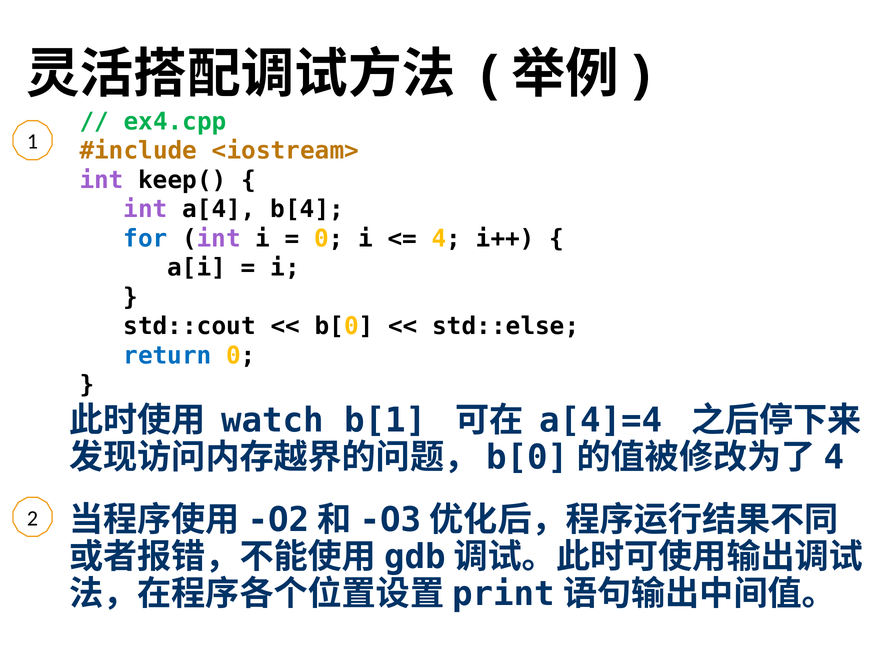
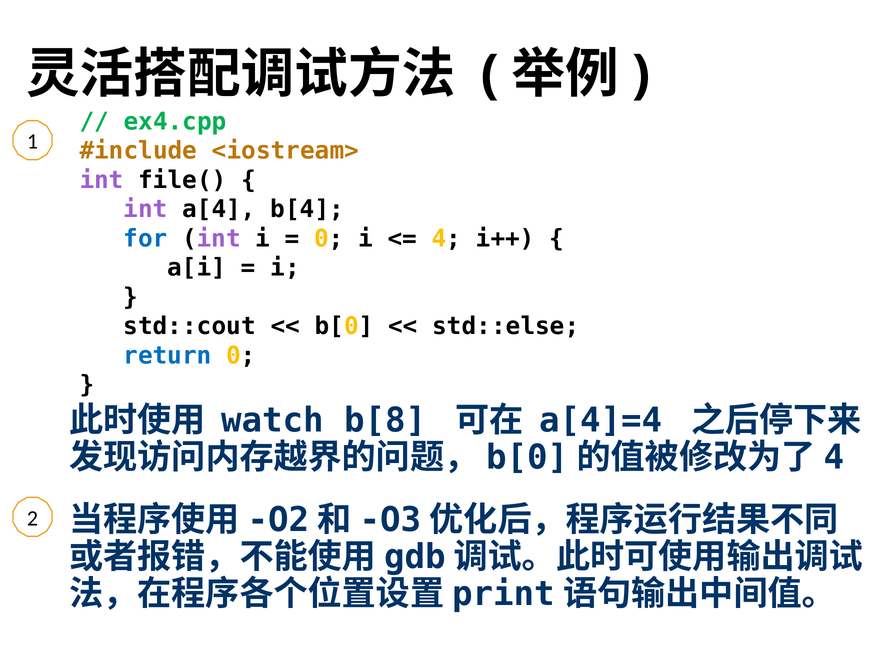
keep(: keep( -> file( (182, 180)
b[1: b[1 -> b[8 (385, 421)
